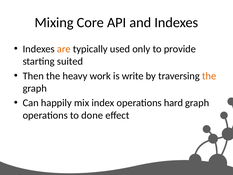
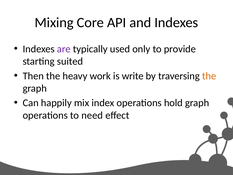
are colour: orange -> purple (64, 49)
hard: hard -> hold (173, 103)
done: done -> need (92, 115)
